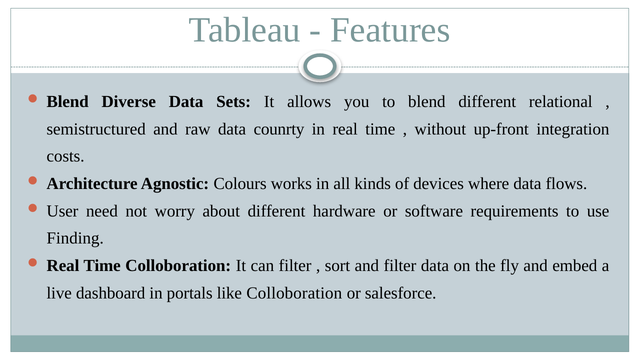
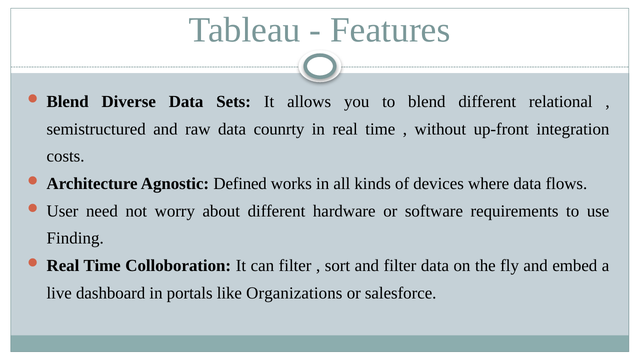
Colours: Colours -> Defined (240, 184)
like Colloboration: Colloboration -> Organizations (294, 293)
